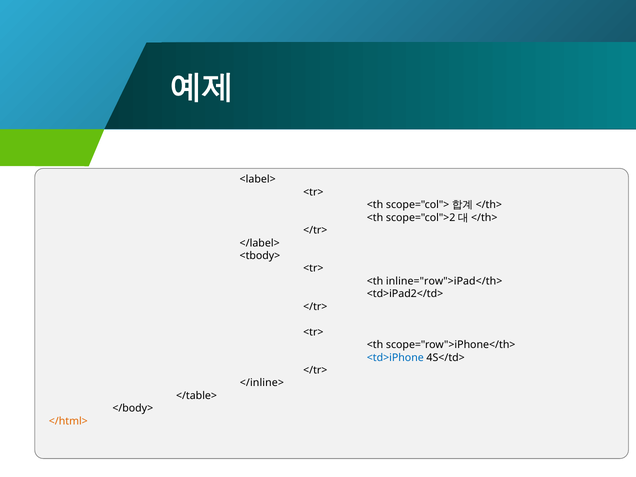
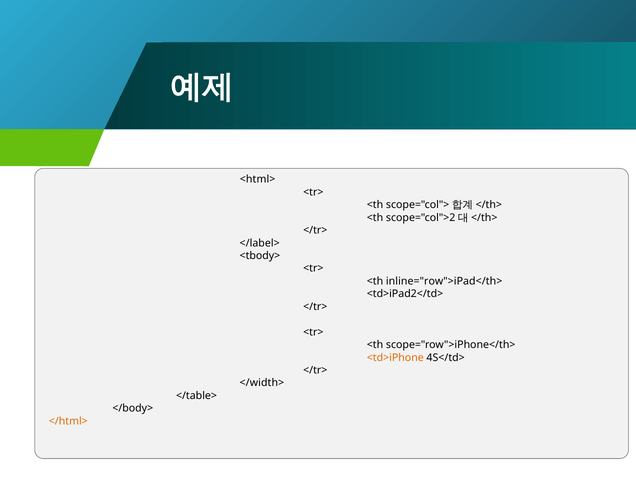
<label>: <label> -> <html> (258, 179)
<td>iPhone colour: blue -> orange (395, 358)
</inline>: </inline> -> </width> (262, 383)
